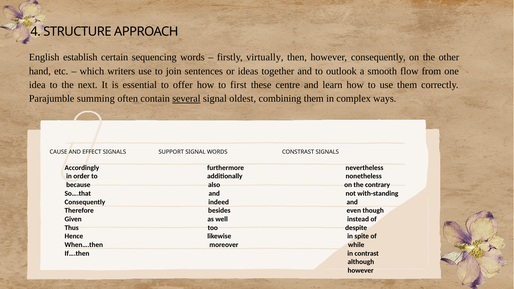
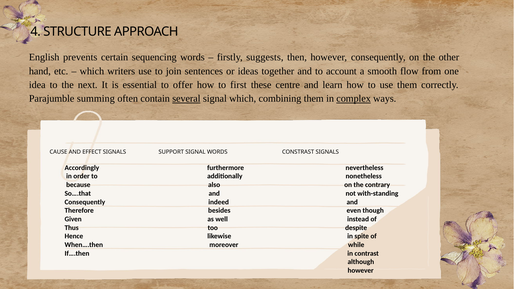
establish: establish -> prevents (80, 57)
virtually: virtually -> suggests (265, 57)
outlook: outlook -> account (341, 71)
signal oldest: oldest -> which (243, 99)
complex underline: none -> present (354, 99)
